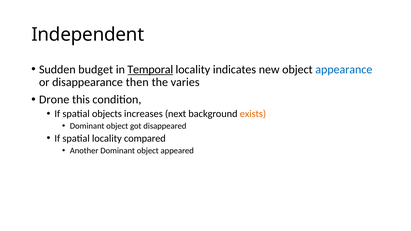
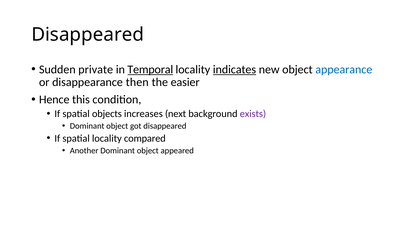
Independent: Independent -> Disappeared (88, 35)
budget: budget -> private (96, 69)
indicates underline: none -> present (235, 69)
varies: varies -> easier (185, 82)
Drone: Drone -> Hence (54, 100)
exists colour: orange -> purple (253, 114)
